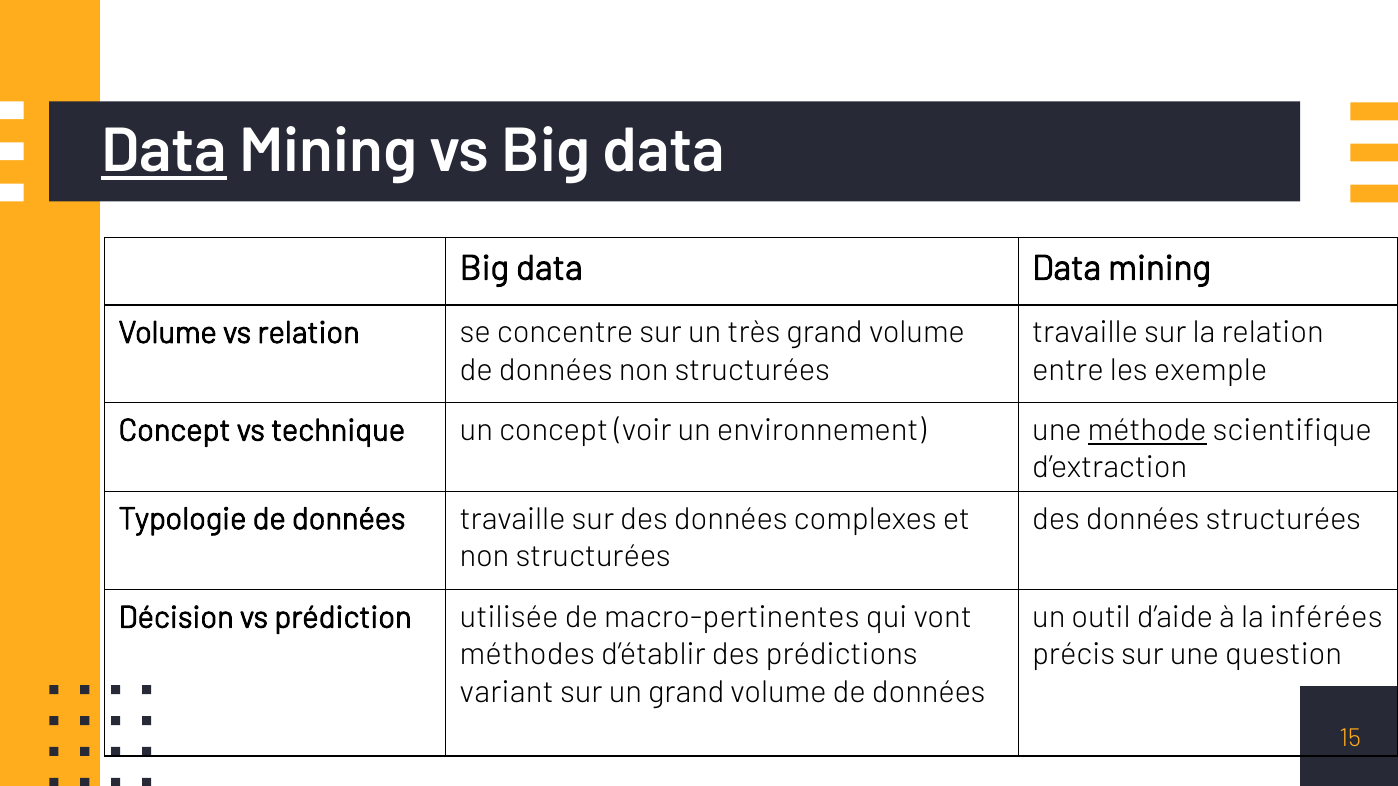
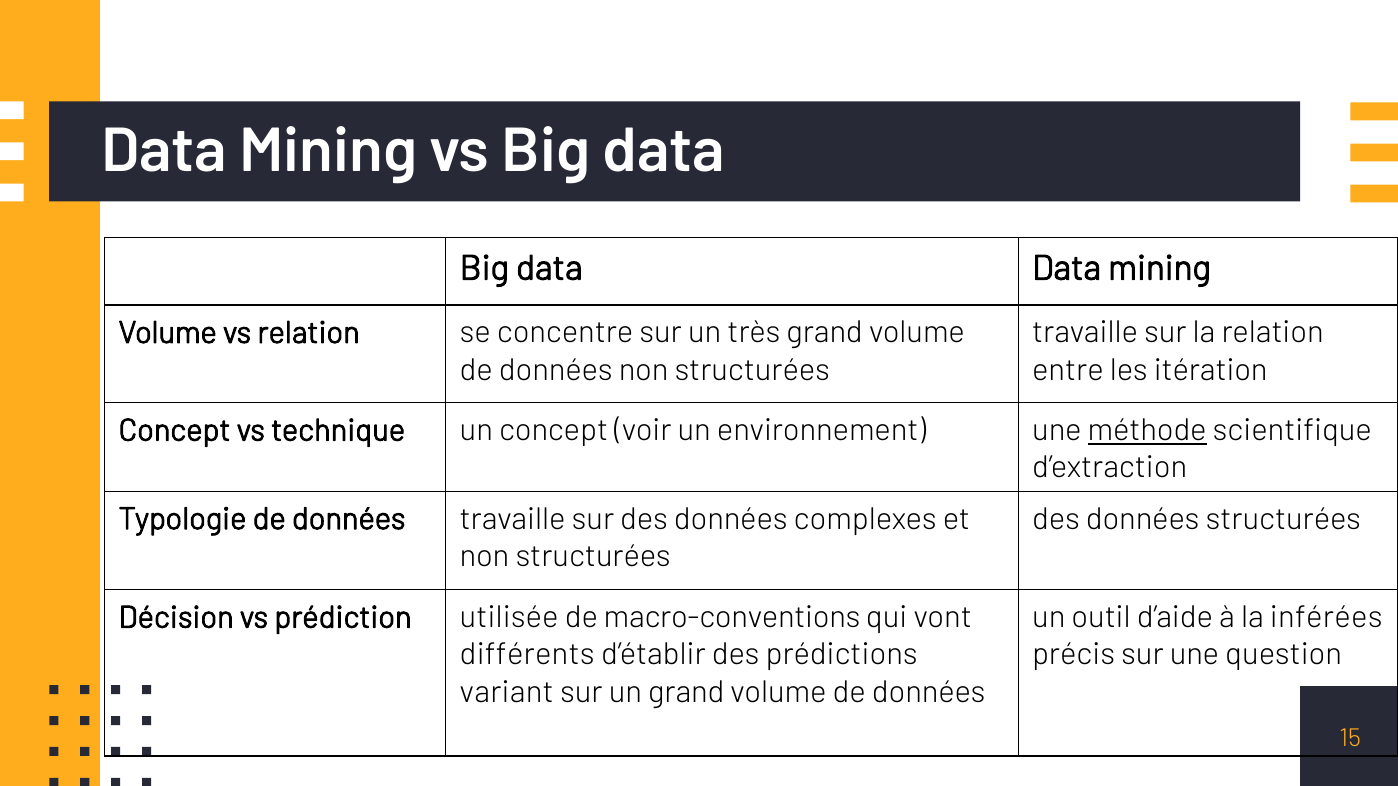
Data underline: present -> none (164, 151)
exemple: exemple -> itération (1211, 370)
macro-pertinentes: macro-pertinentes -> macro-conventions (732, 618)
méthodes: méthodes -> différents (527, 655)
